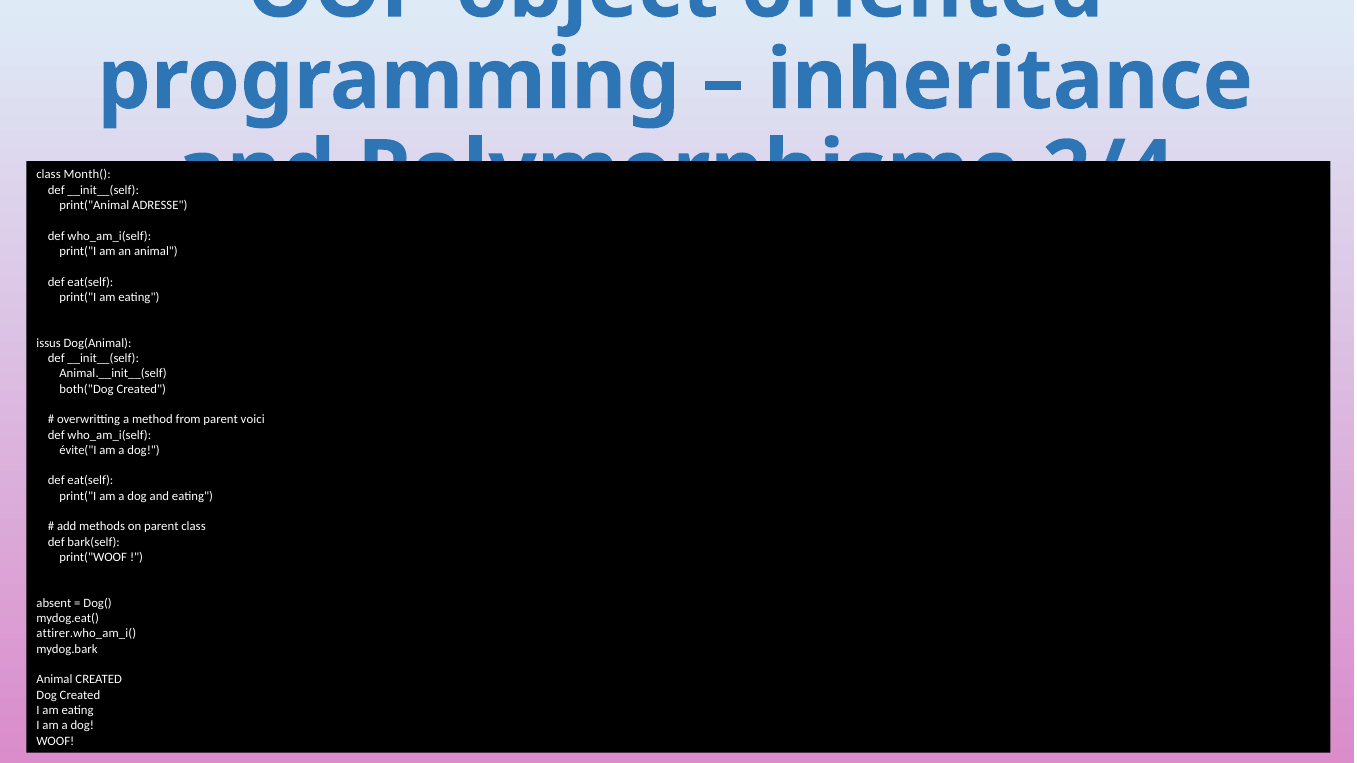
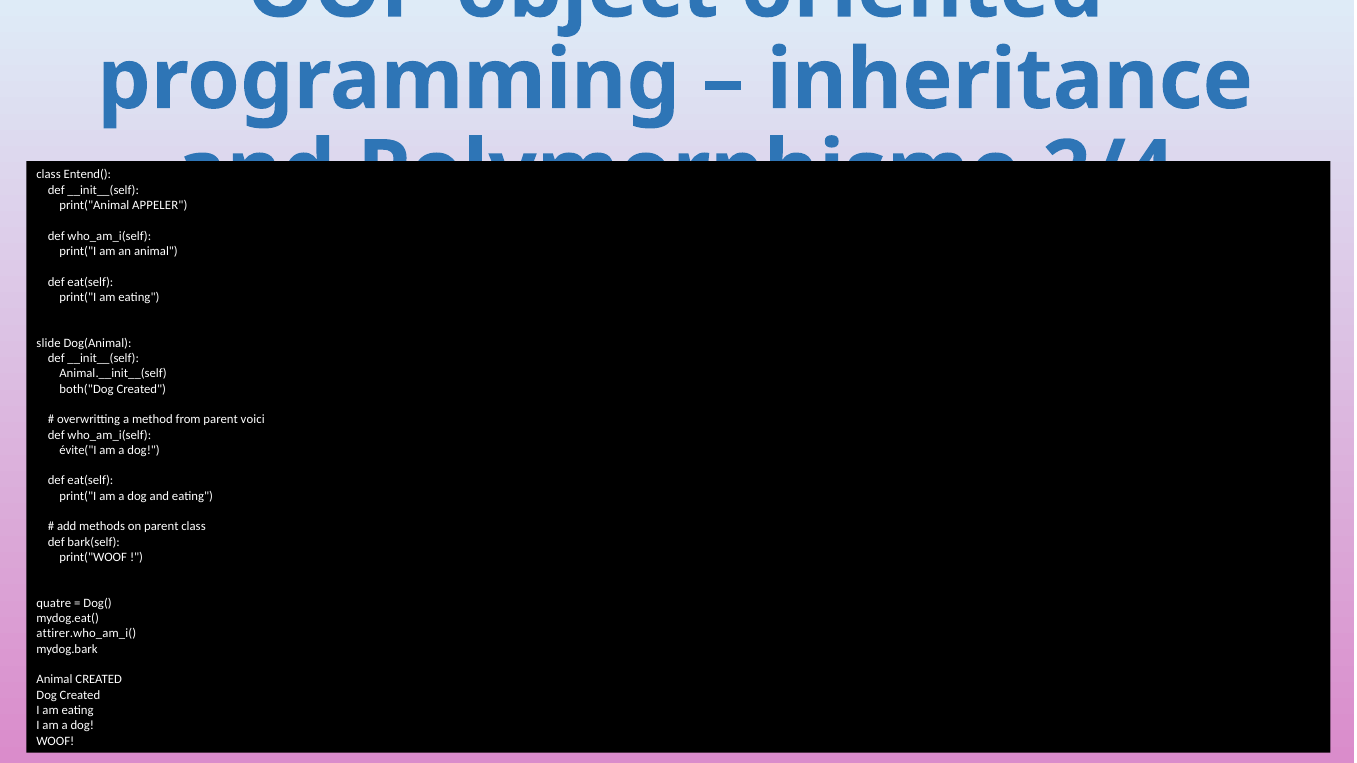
Month(: Month( -> Entend( (87, 175)
ADRESSE: ADRESSE -> APPELER (160, 205)
issus: issus -> slide (49, 343)
absent: absent -> quatre (54, 603)
